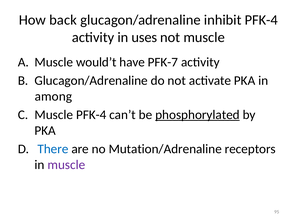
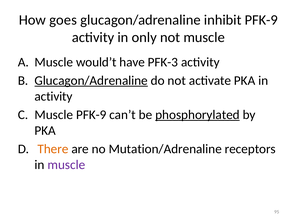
back: back -> goes (63, 20)
inhibit PFK-4: PFK-4 -> PFK-9 (261, 20)
uses: uses -> only (144, 37)
PFK-7: PFK-7 -> PFK-3 (163, 62)
Glucagon/Adrenaline underline: none -> present (91, 81)
among: among -> activity (53, 97)
Muscle PFK-4: PFK-4 -> PFK-9 (91, 115)
There colour: blue -> orange (53, 149)
